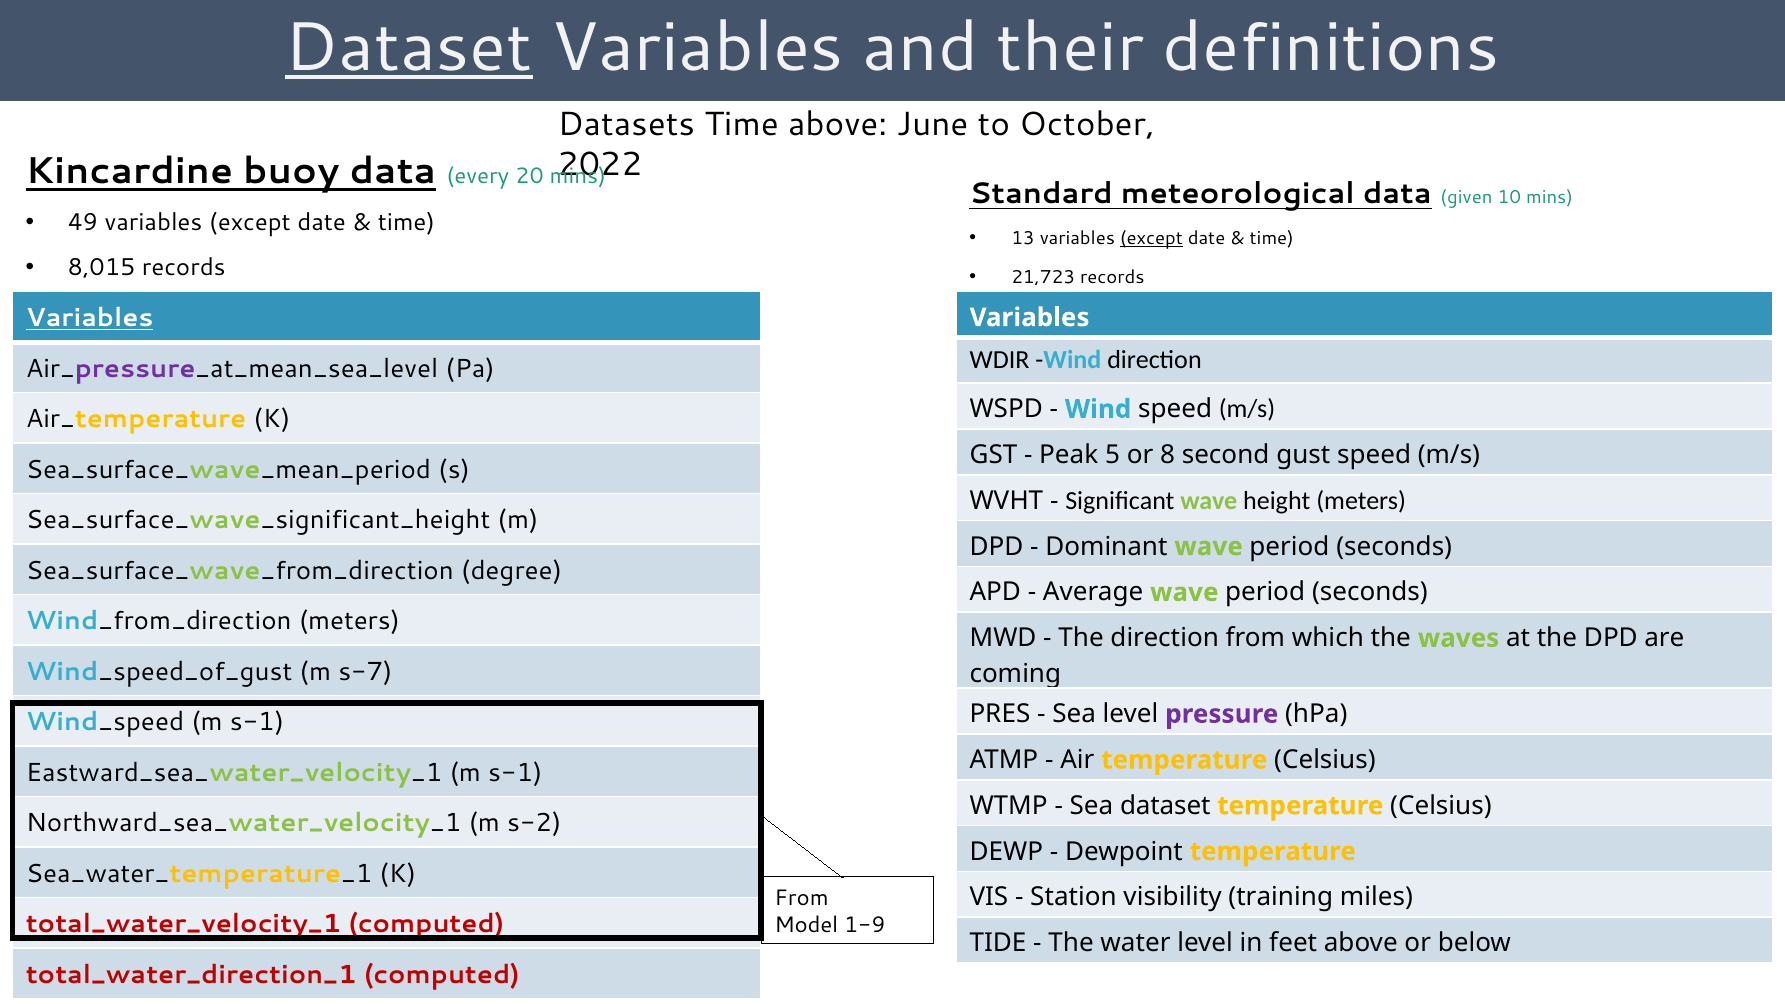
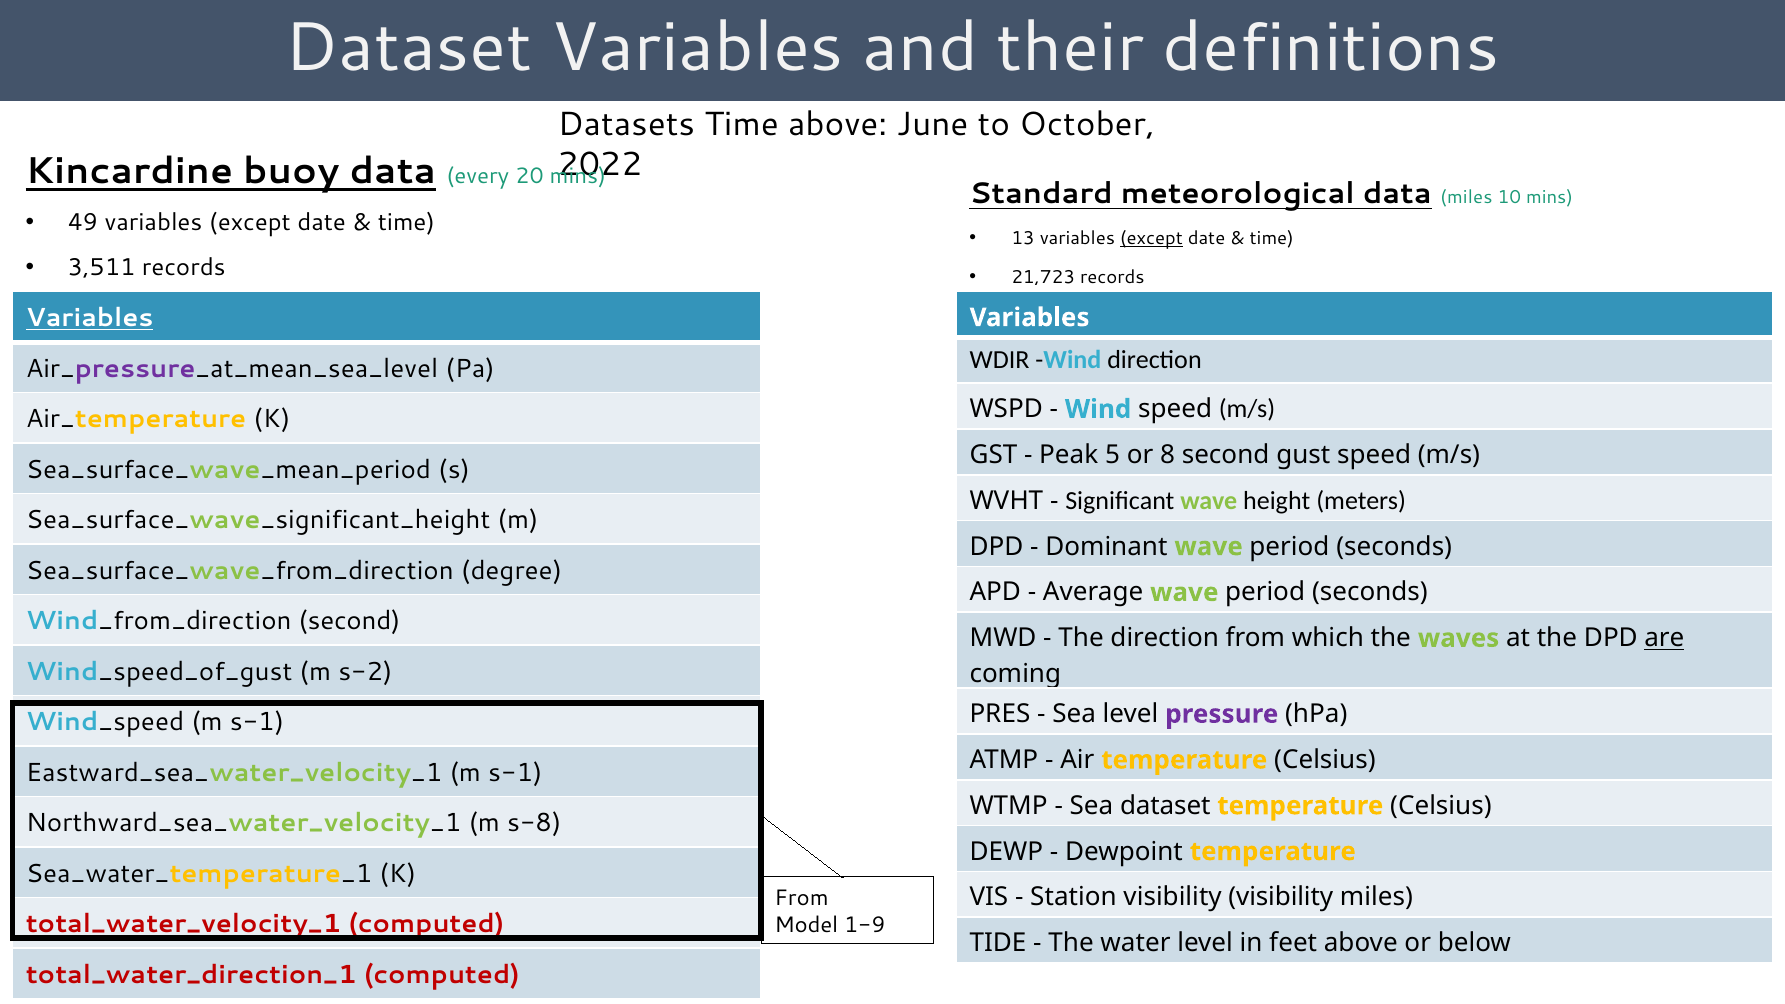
Dataset underline: present -> none (409, 47)
data given: given -> miles (1466, 197)
8,015: 8,015 -> 3,511 (101, 267)
meters: meters -> second (350, 621)
are underline: none -> present (1664, 638)
s-7: s-7 -> s-2 (365, 672)
s-2: s-2 -> s-8 (534, 823)
visibility training: training -> visibility (1281, 897)
